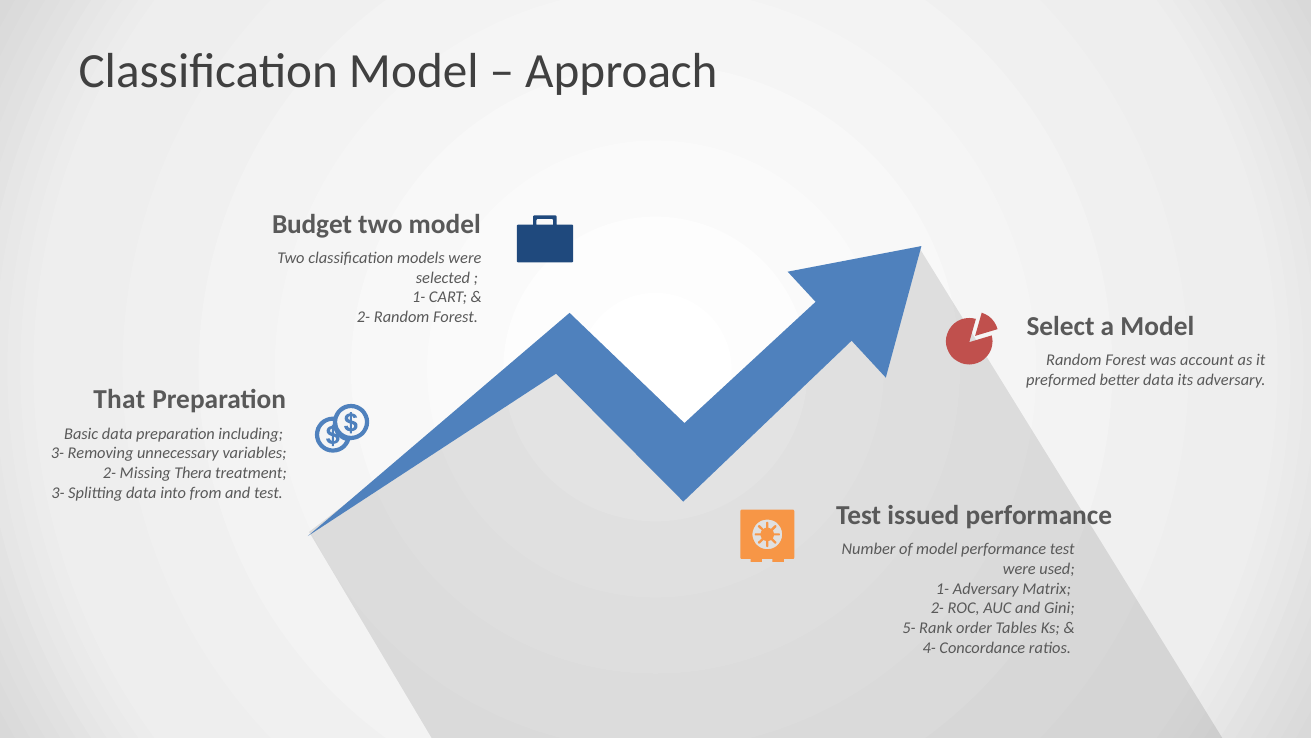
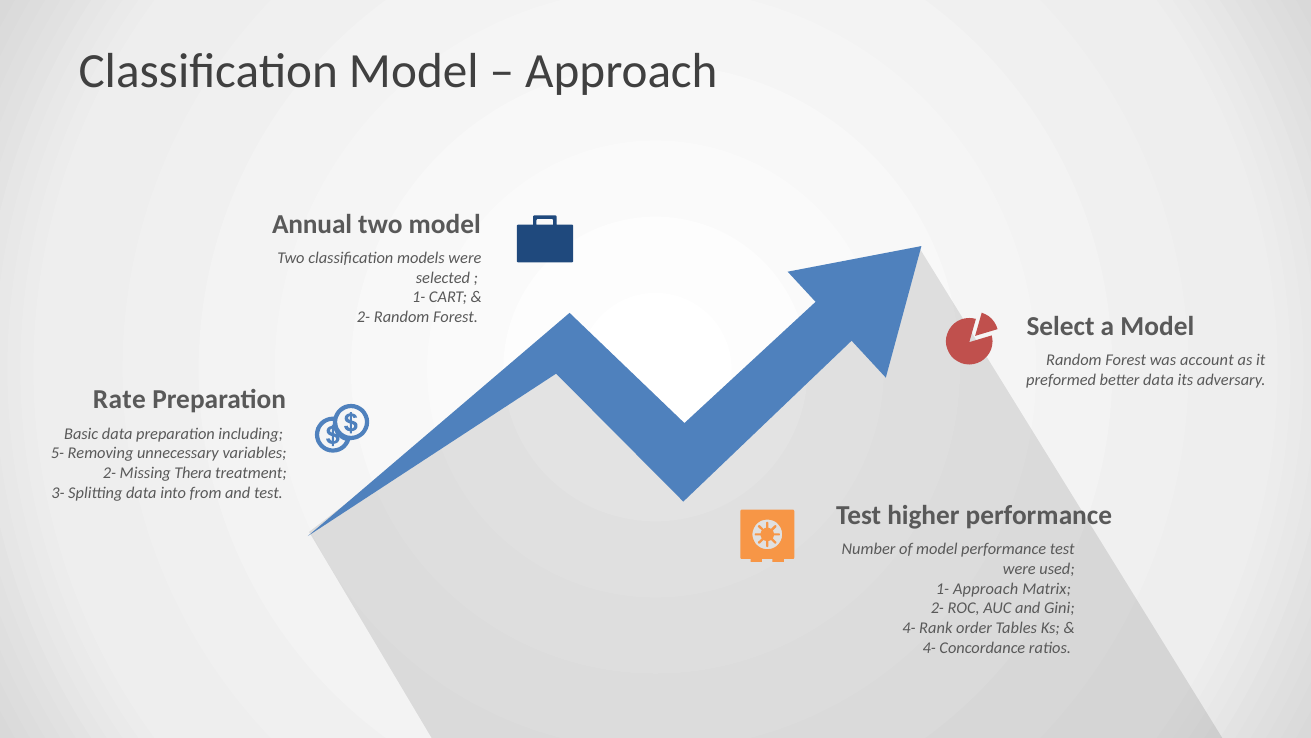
Budget: Budget -> Annual (312, 224)
That: That -> Rate (119, 400)
3-: 3- -> 5- (58, 453)
issued: issued -> higher (923, 515)
1- Adversary: Adversary -> Approach (986, 589)
5-: 5- -> 4- (909, 628)
